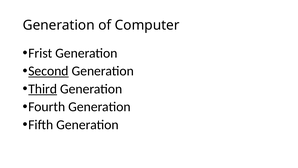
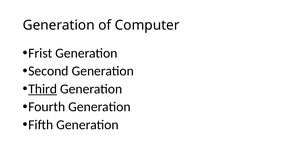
Second underline: present -> none (48, 71)
